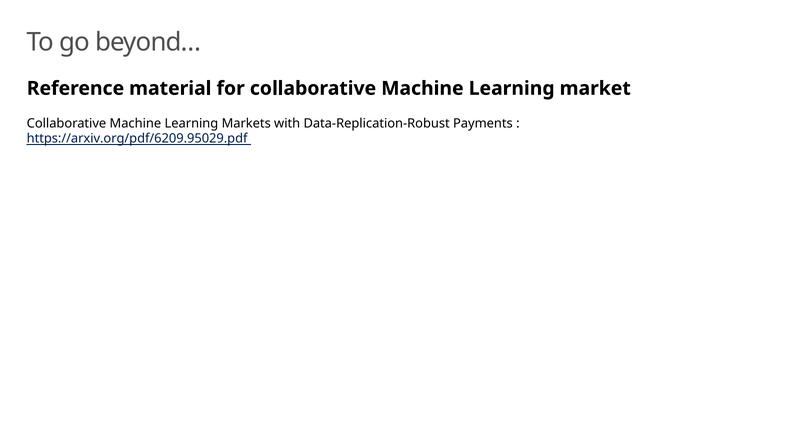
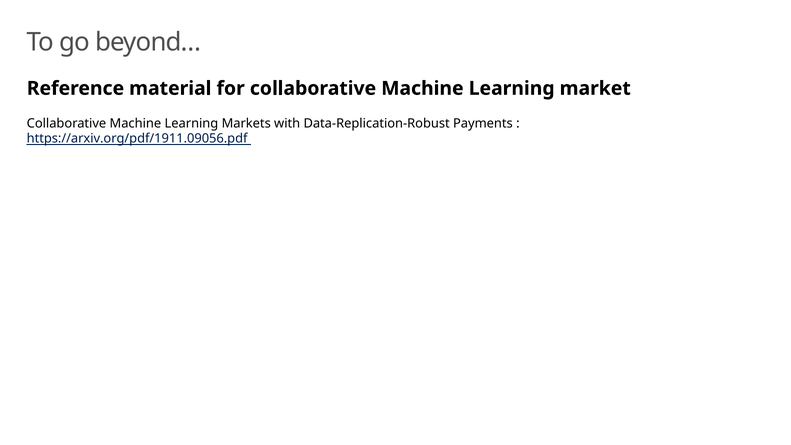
https://arxiv.org/pdf/6209.95029.pdf: https://arxiv.org/pdf/6209.95029.pdf -> https://arxiv.org/pdf/1911.09056.pdf (137, 139)
